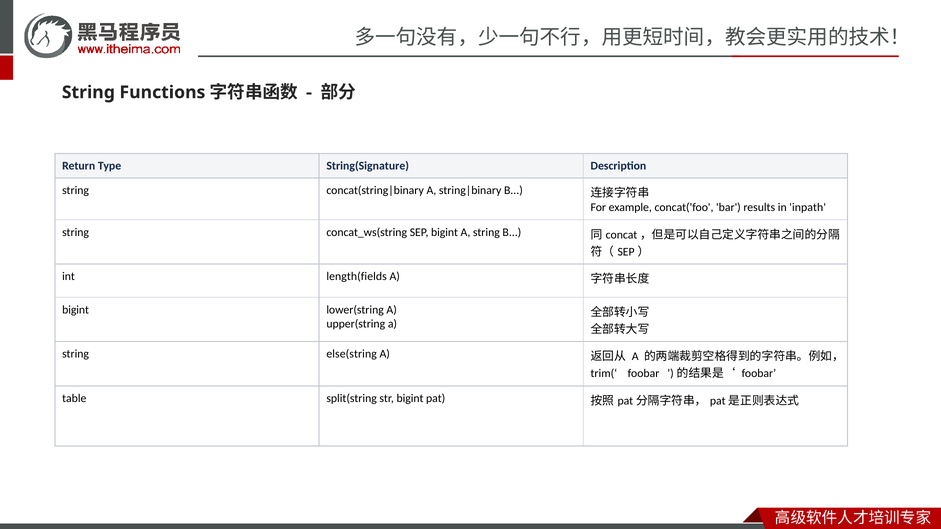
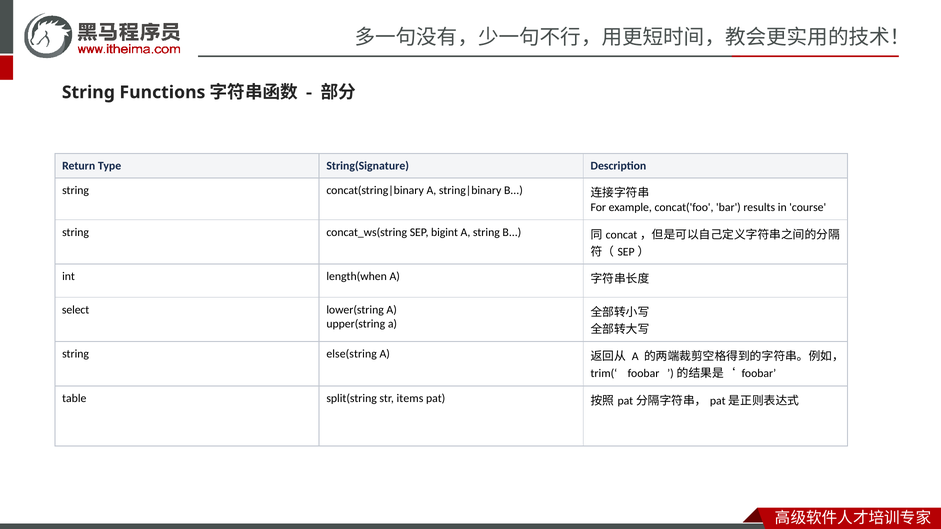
inpath: inpath -> course (808, 208)
length(fields: length(fields -> length(when (357, 277)
bigint: bigint -> select (76, 310)
str bigint: bigint -> items (410, 399)
